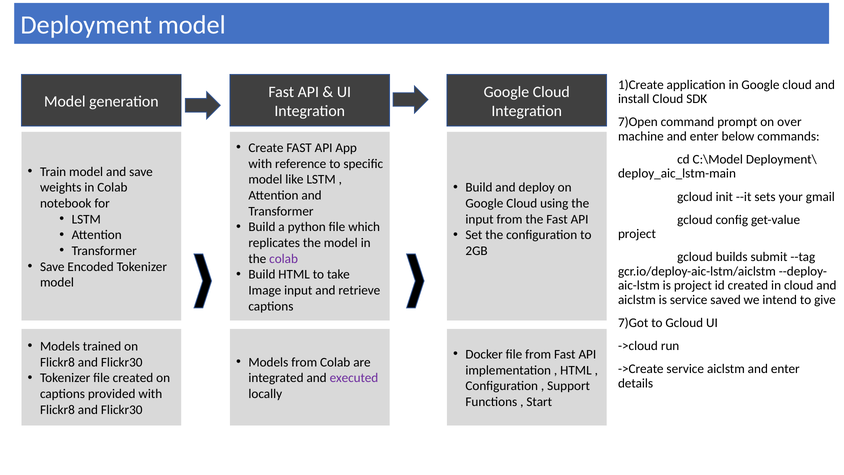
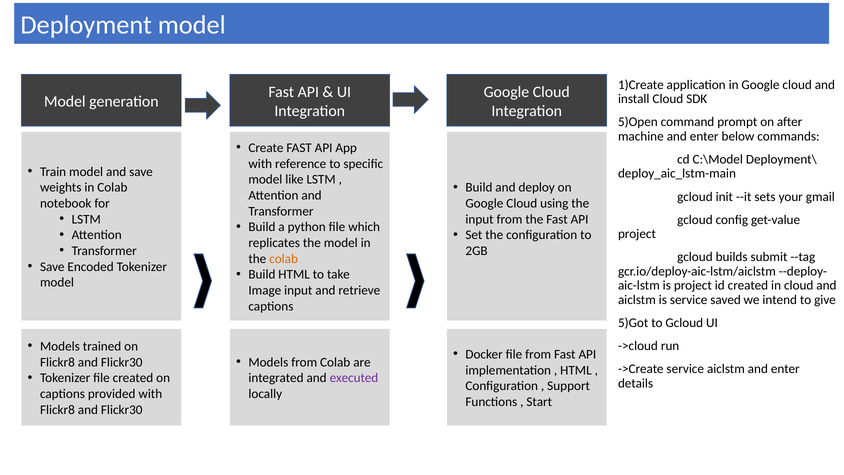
7)Open: 7)Open -> 5)Open (638, 122)
over: over -> after (790, 122)
colab colour: purple -> orange (284, 259)
7)Got: 7)Got -> 5)Got (633, 323)
